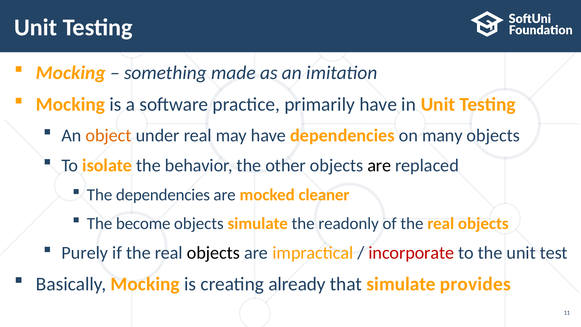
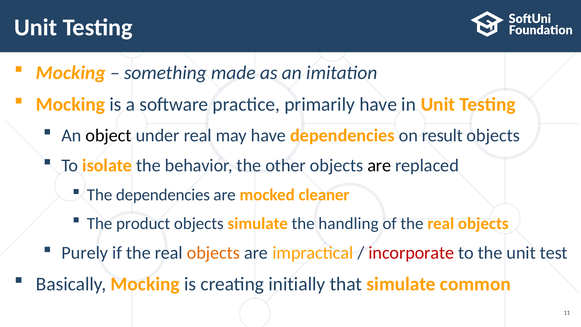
object colour: orange -> black (109, 135)
many: many -> result (442, 135)
become: become -> product (143, 223)
readonly: readonly -> handling (349, 223)
objects colour: black -> orange (213, 253)
already: already -> initially (297, 284)
provides: provides -> common (475, 284)
